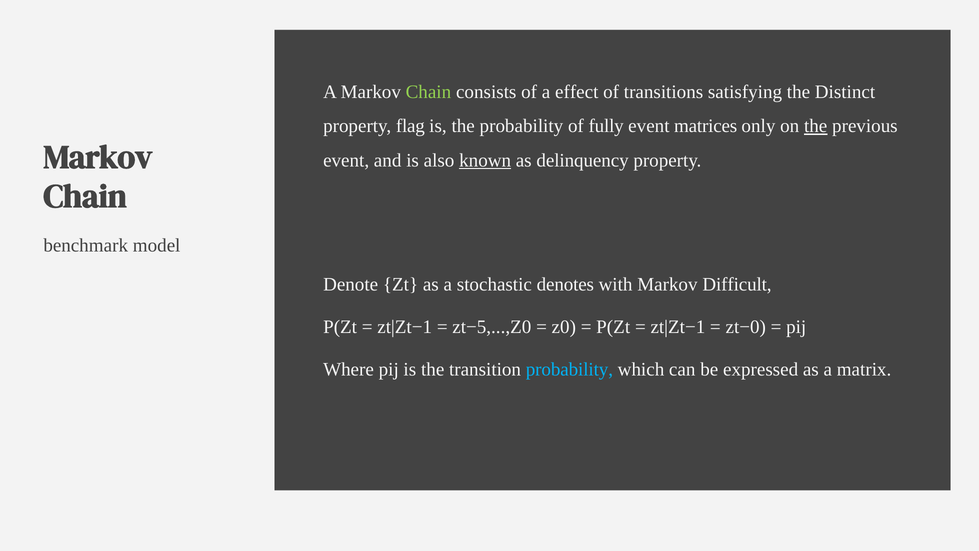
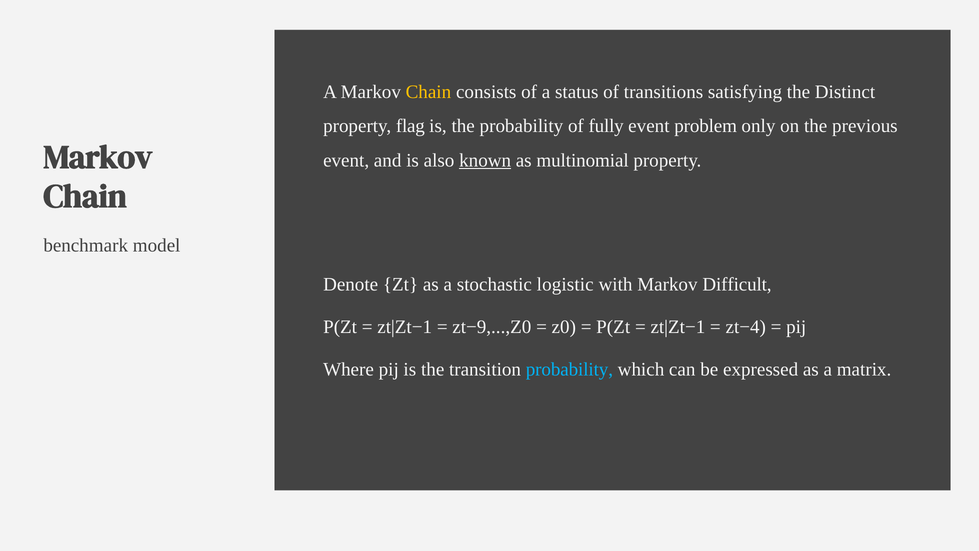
Chain colour: light green -> yellow (428, 92)
effect: effect -> status (577, 92)
matrices: matrices -> problem (706, 126)
the underline: present -> none (816, 126)
delinquency: delinquency -> multinomial (583, 160)
denotes: denotes -> logistic (565, 284)
zt−5,...,Z0: zt−5,...,Z0 -> zt−9,...,Z0 (492, 327)
zt−0: zt−0 -> zt−4 (746, 327)
